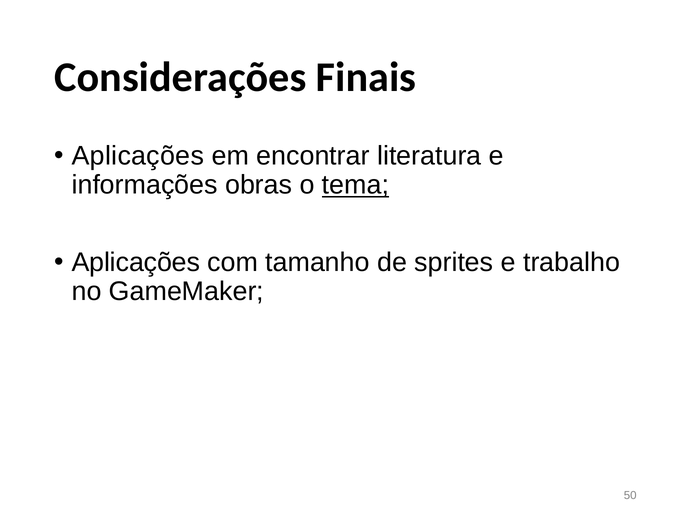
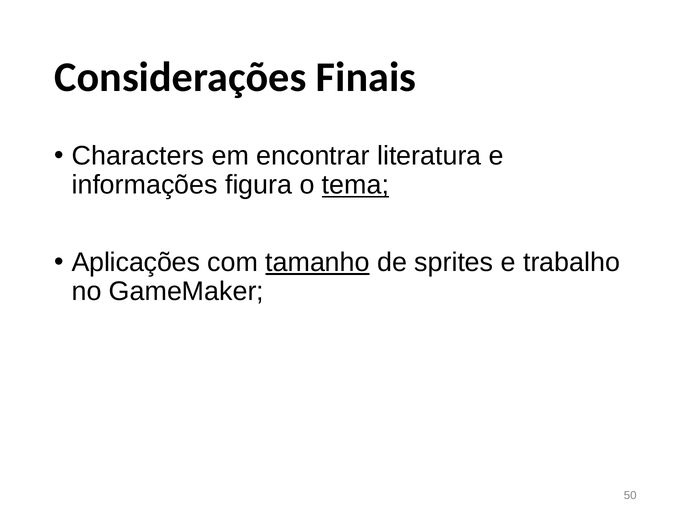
Aplicações: Aplicações -> Characters (138, 156)
obras: obras -> figura (259, 185)
tamanho underline: none -> present (318, 262)
